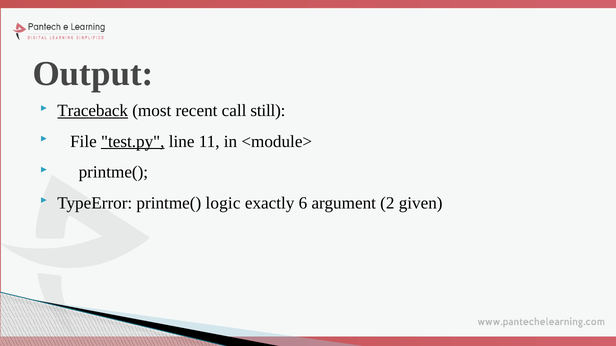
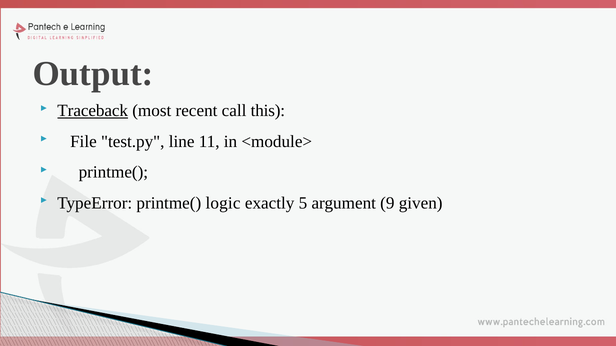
still: still -> this (268, 111)
test.py underline: present -> none (133, 142)
6: 6 -> 5 (303, 203)
2: 2 -> 9 (387, 203)
